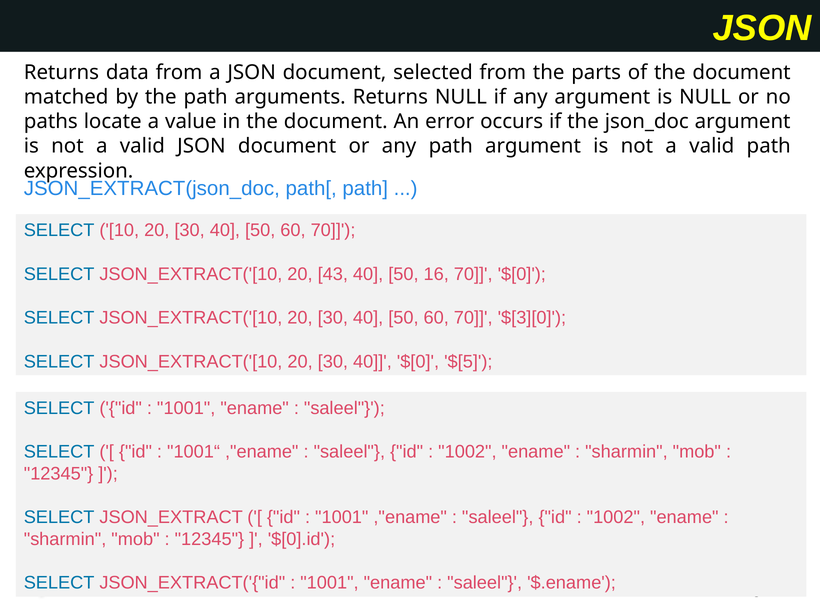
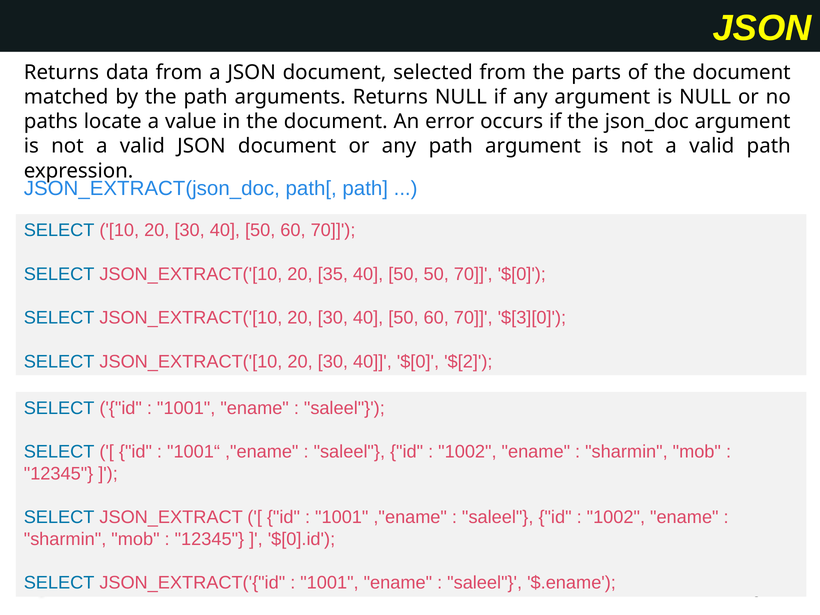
43: 43 -> 35 (333, 274)
50 16: 16 -> 50 (436, 274)
$[5: $[5 -> $[2 (468, 362)
